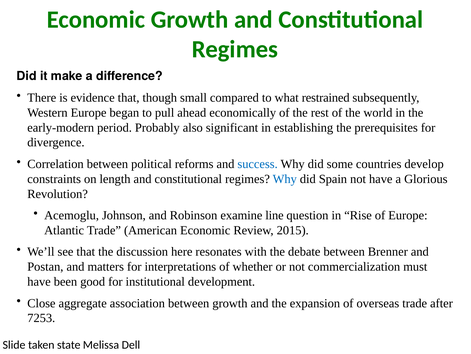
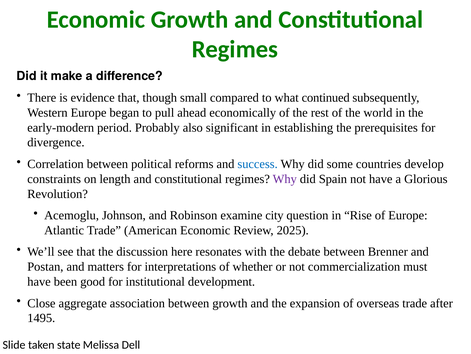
restrained: restrained -> continued (326, 97)
Why colour: blue -> purple (285, 179)
line: line -> city (274, 215)
2015: 2015 -> 2025 (293, 230)
7253: 7253 -> 1495 (41, 317)
